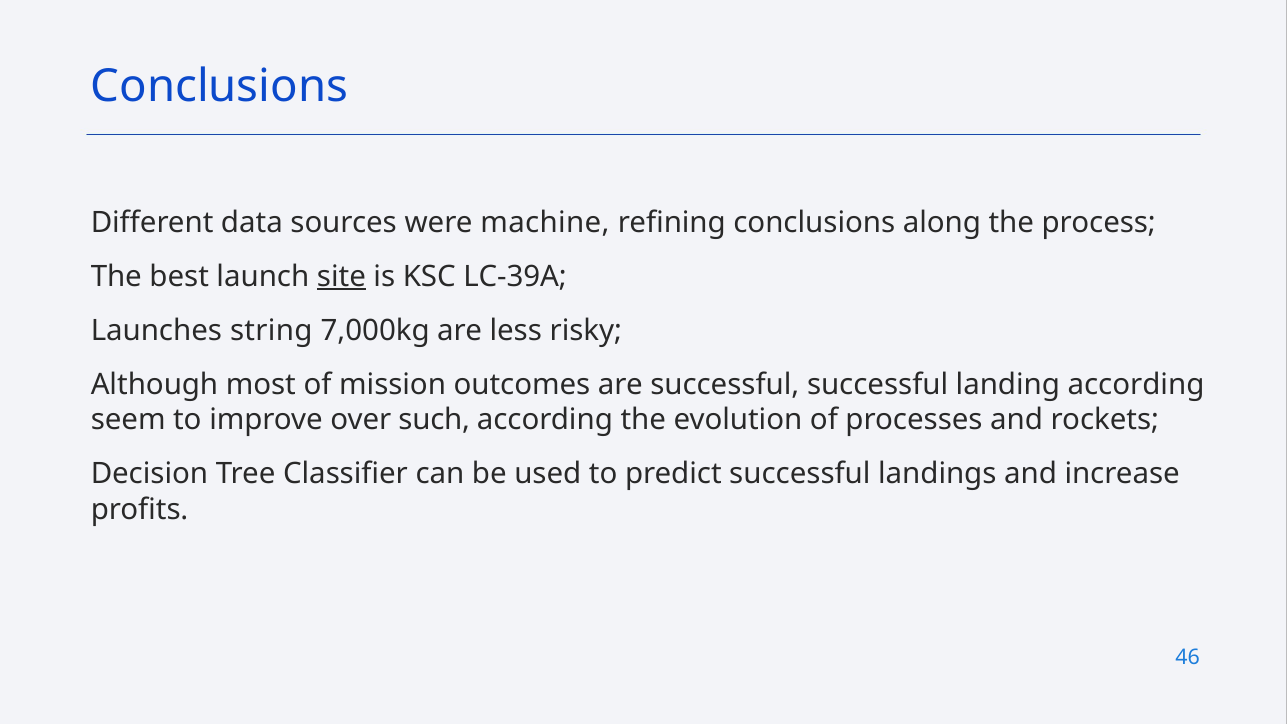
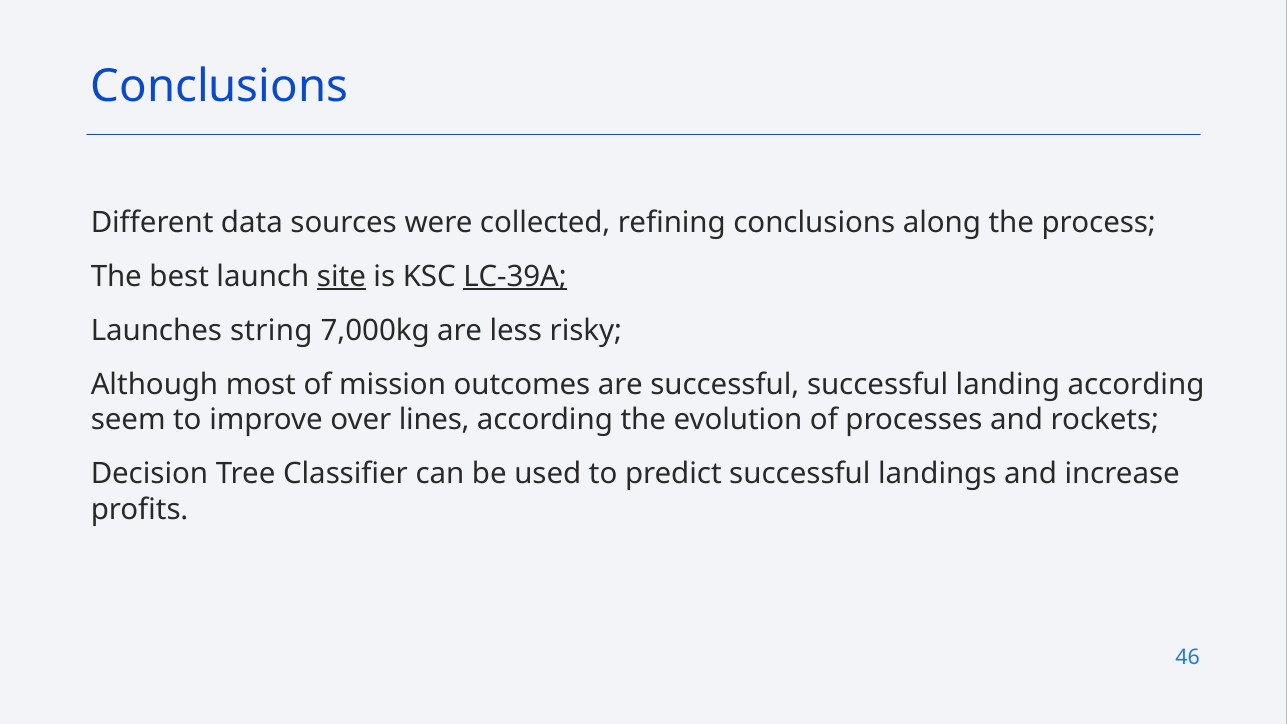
machine: machine -> collected (545, 222)
LC-39A underline: none -> present (515, 276)
such: such -> lines (434, 420)
